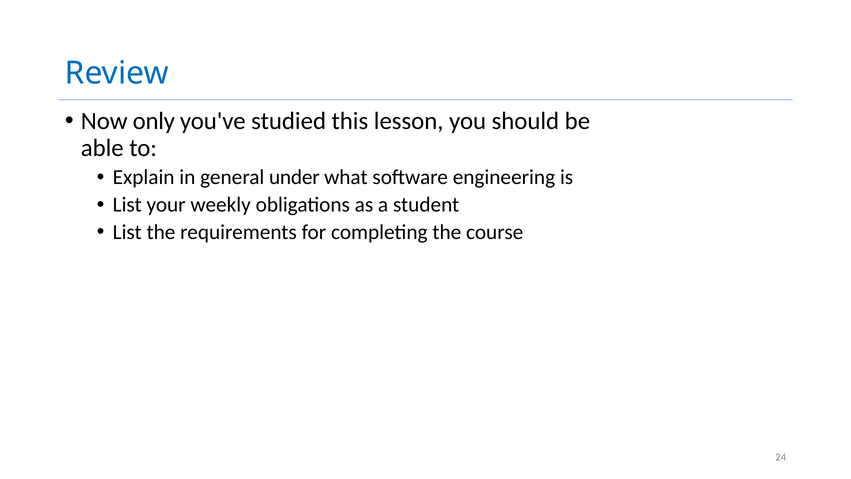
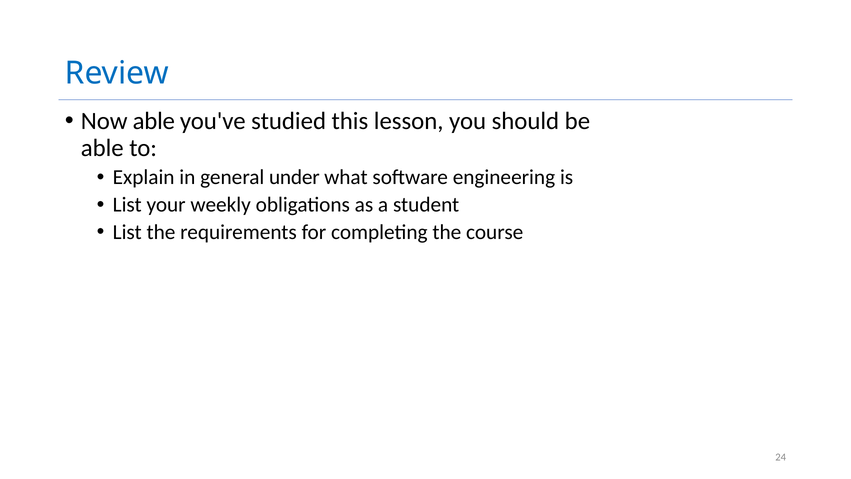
Now only: only -> able (154, 121)
